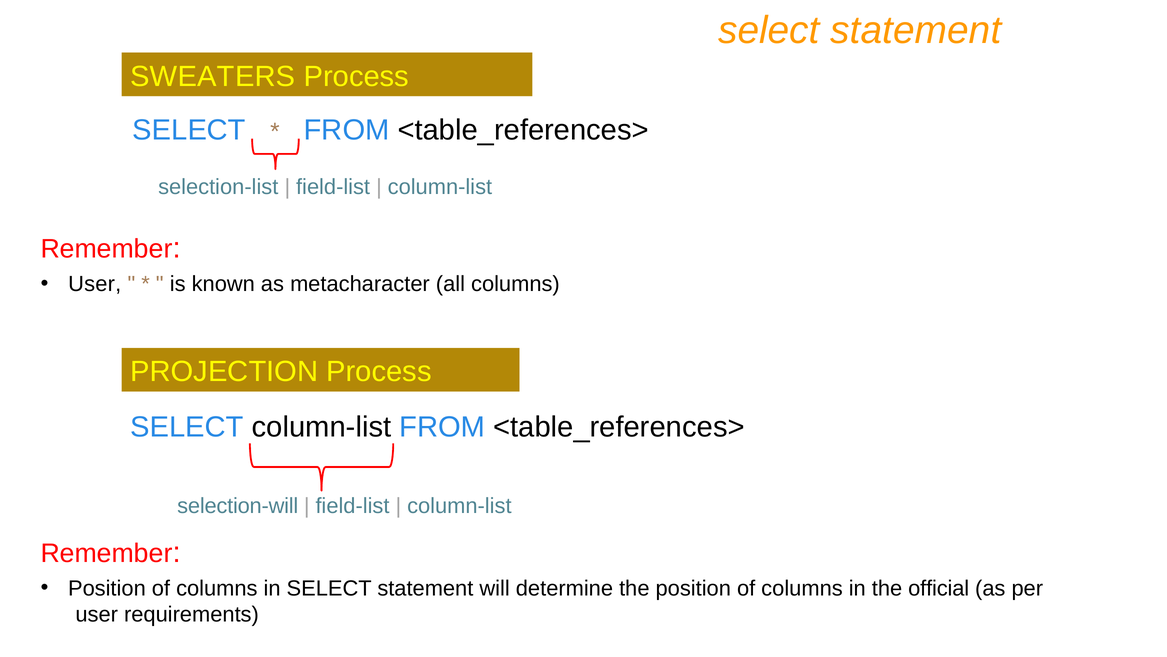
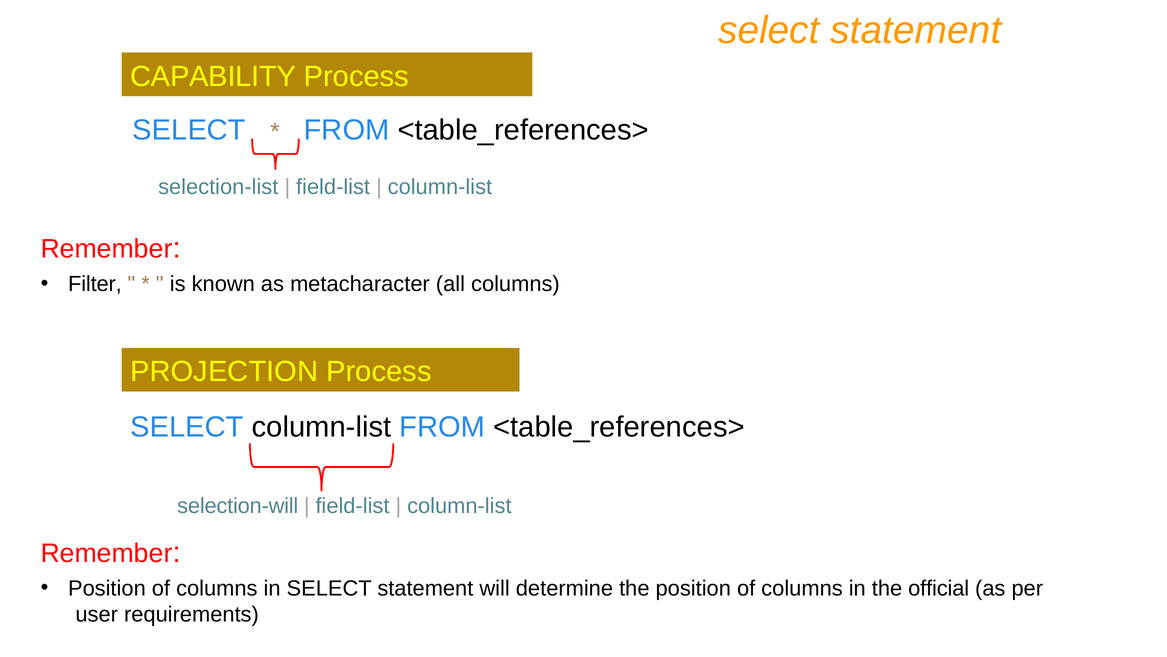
SWEATERS: SWEATERS -> CAPABILITY (213, 76)
User: User -> Filter (95, 284)
